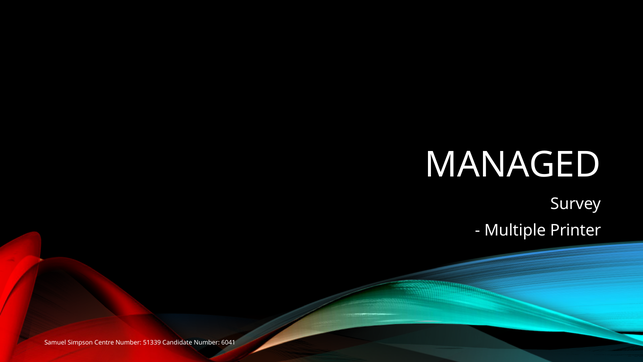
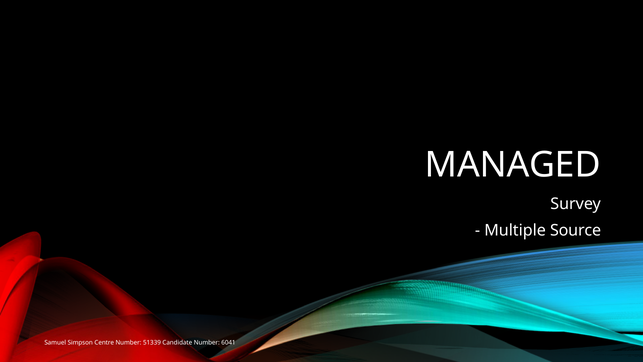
Printer: Printer -> Source (576, 230)
